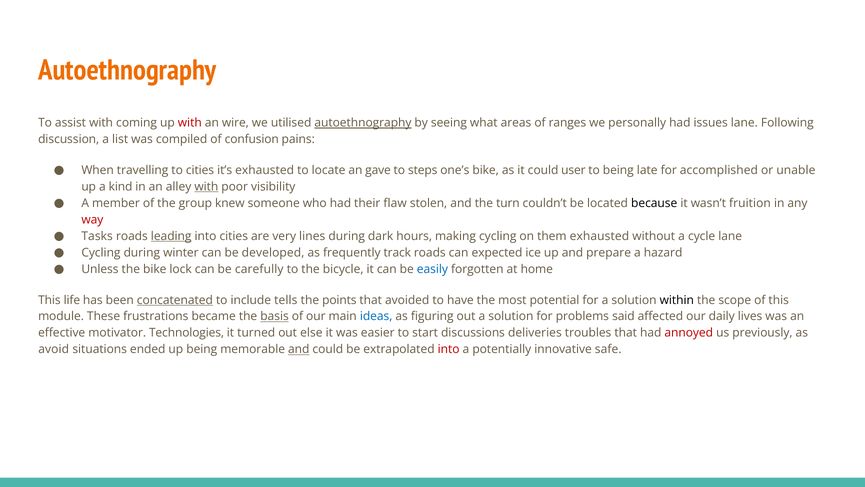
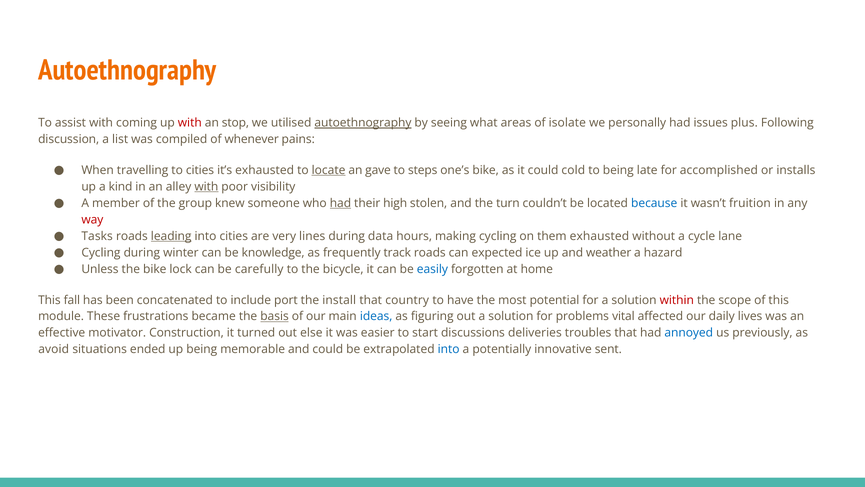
wire: wire -> stop (235, 123)
ranges: ranges -> isolate (567, 123)
issues lane: lane -> plus (744, 123)
confusion: confusion -> whenever (252, 139)
locate underline: none -> present (329, 170)
user: user -> cold (573, 170)
unable: unable -> installs (796, 170)
had underline: none -> present (340, 203)
flaw: flaw -> high (395, 203)
because colour: black -> blue (654, 203)
dark: dark -> data (381, 236)
developed: developed -> knowledge (273, 252)
prepare: prepare -> weather (609, 252)
life: life -> fall (72, 300)
concatenated underline: present -> none (175, 300)
tells: tells -> port (286, 300)
points: points -> install (339, 300)
avoided: avoided -> country (407, 300)
within colour: black -> red (677, 300)
said: said -> vital (623, 316)
Technologies: Technologies -> Construction (186, 333)
annoyed colour: red -> blue (689, 333)
and underline: present -> none (299, 349)
into colour: red -> blue (449, 349)
safe: safe -> sent (608, 349)
